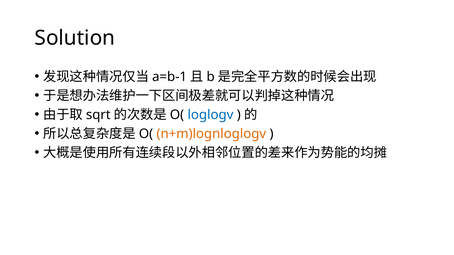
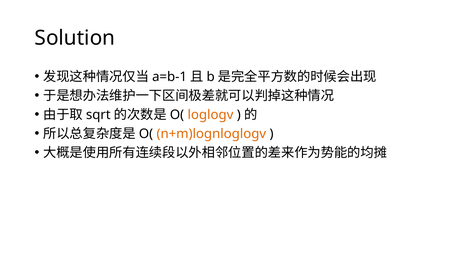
loglogv colour: blue -> orange (210, 115)
